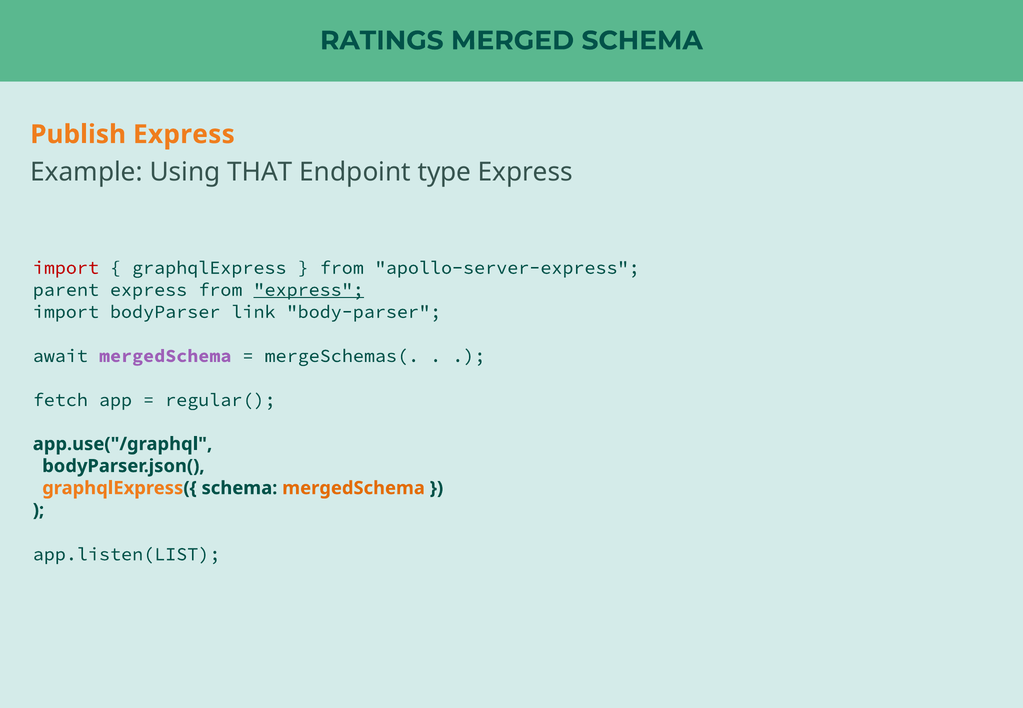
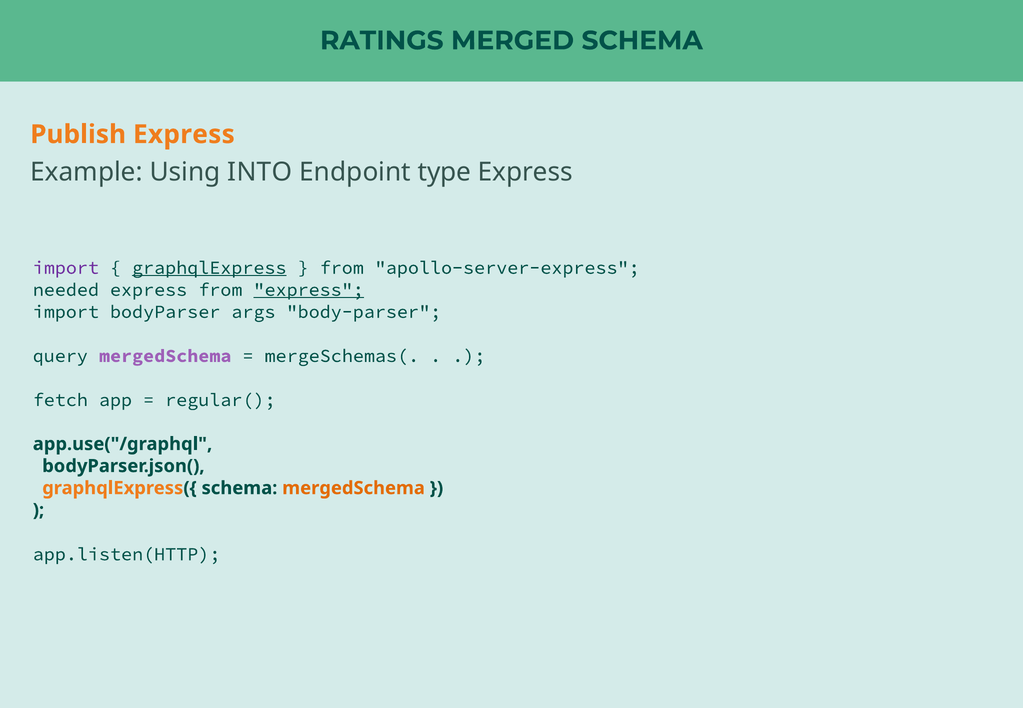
THAT: THAT -> INTO (260, 172)
import colour: red -> purple (66, 268)
graphqlExpress underline: none -> present (209, 268)
parent: parent -> needed (66, 290)
link: link -> args (253, 312)
await: await -> query (60, 356)
app.listen(LIST: app.listen(LIST -> app.listen(HTTP (127, 554)
